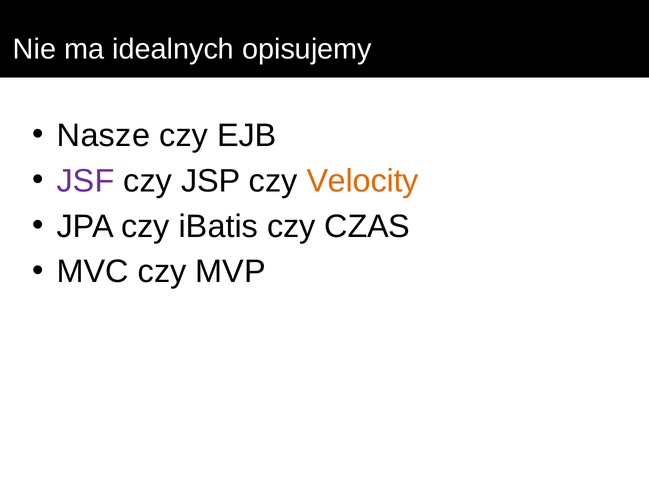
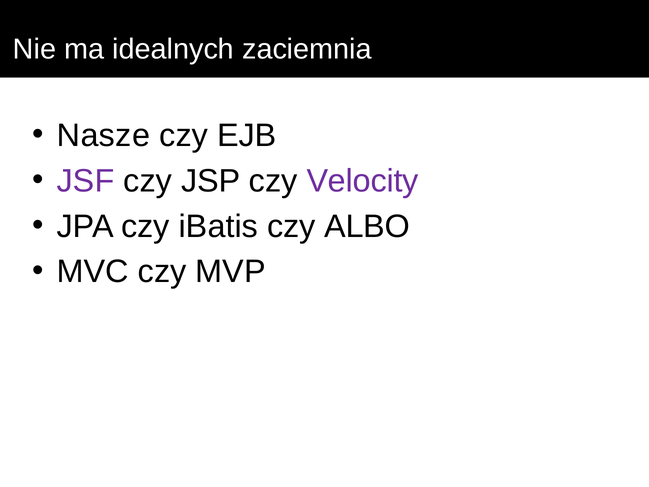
opisujemy: opisujemy -> zaciemnia (307, 49)
Velocity colour: orange -> purple (363, 181)
CZAS: CZAS -> ALBO (367, 226)
